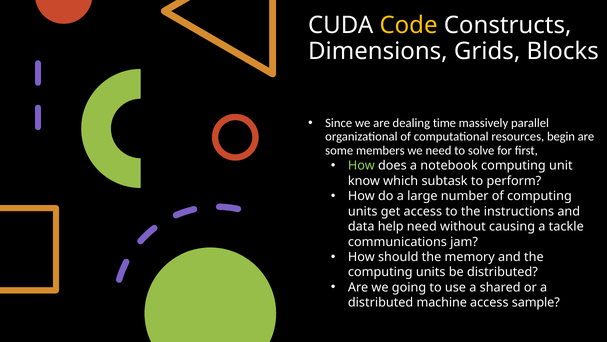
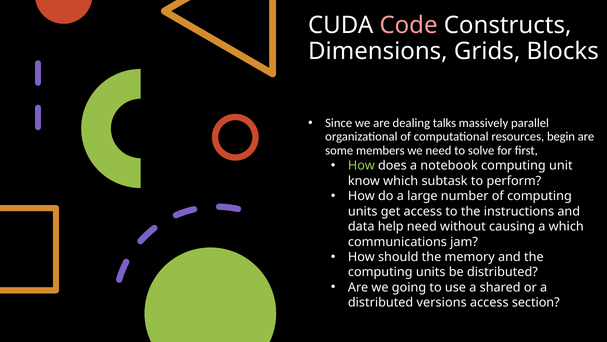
Code colour: yellow -> pink (409, 25)
time: time -> talks (444, 123)
a tackle: tackle -> which (566, 226)
machine: machine -> versions (442, 302)
sample: sample -> section (536, 302)
